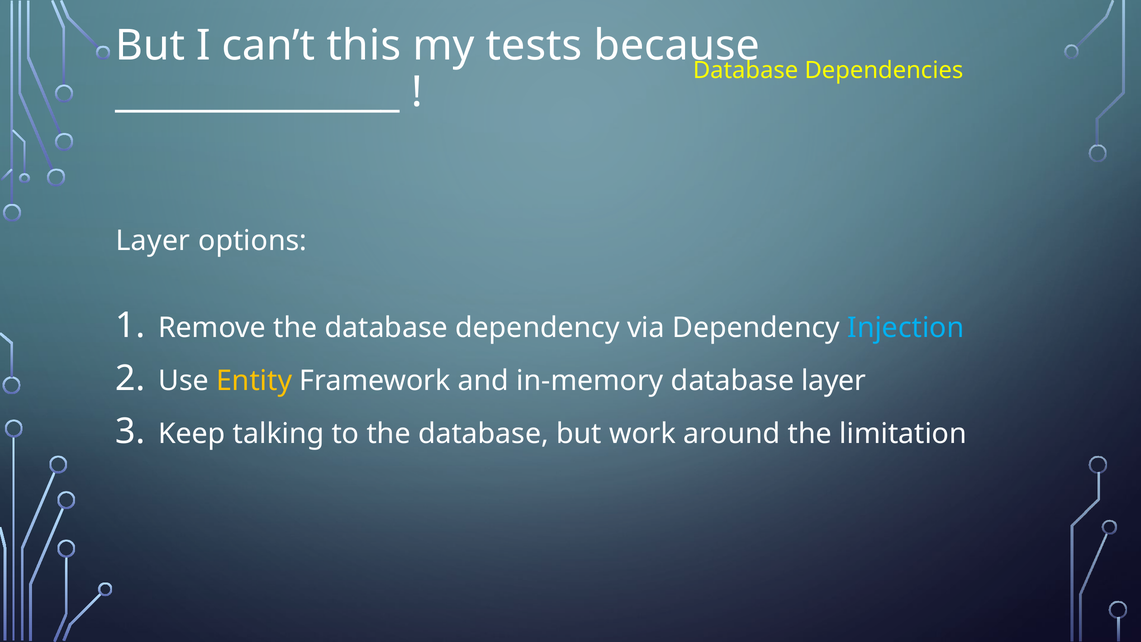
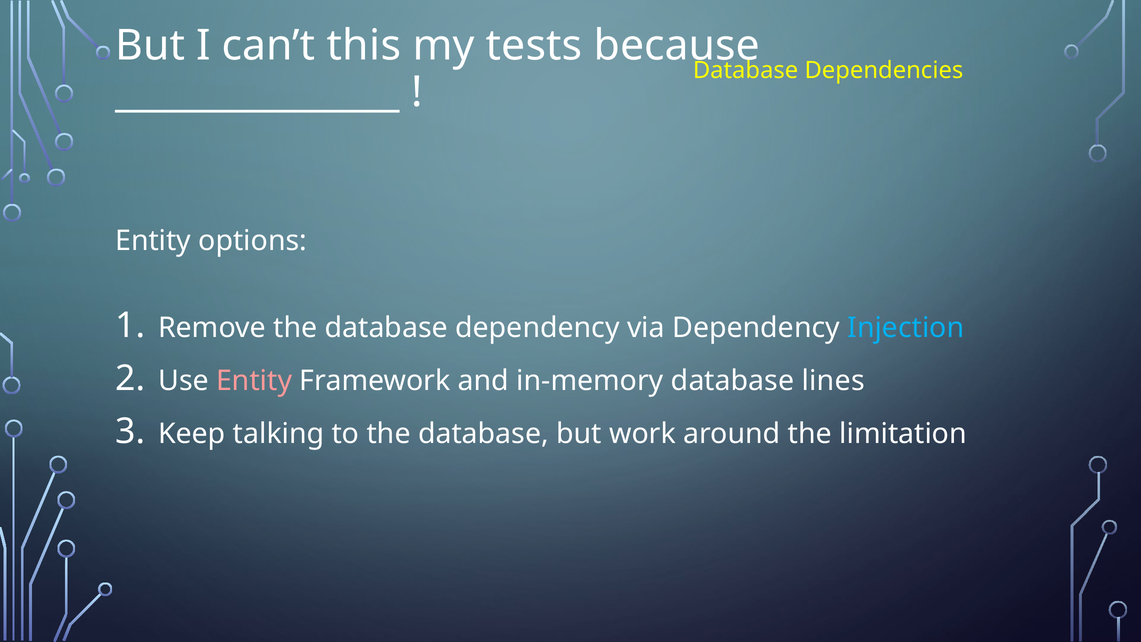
Layer: Layer -> Entity (153, 241)
Entity colour: yellow -> pink (254, 381)
database layer: layer -> lines (833, 381)
